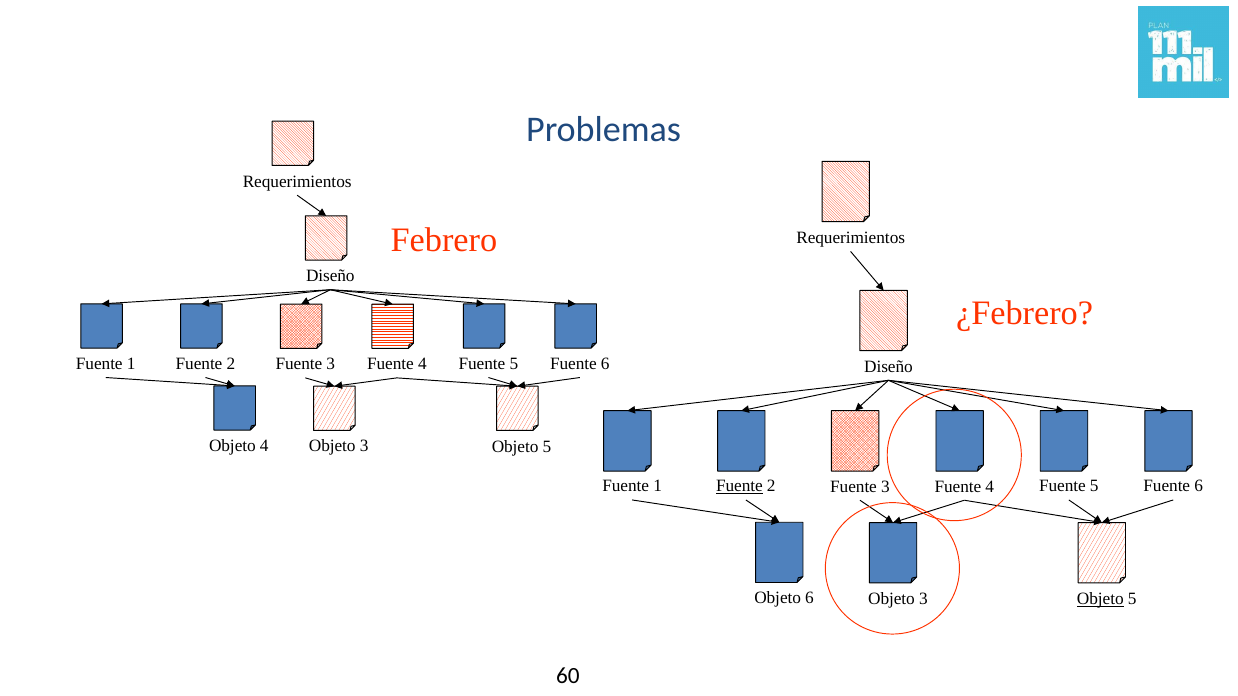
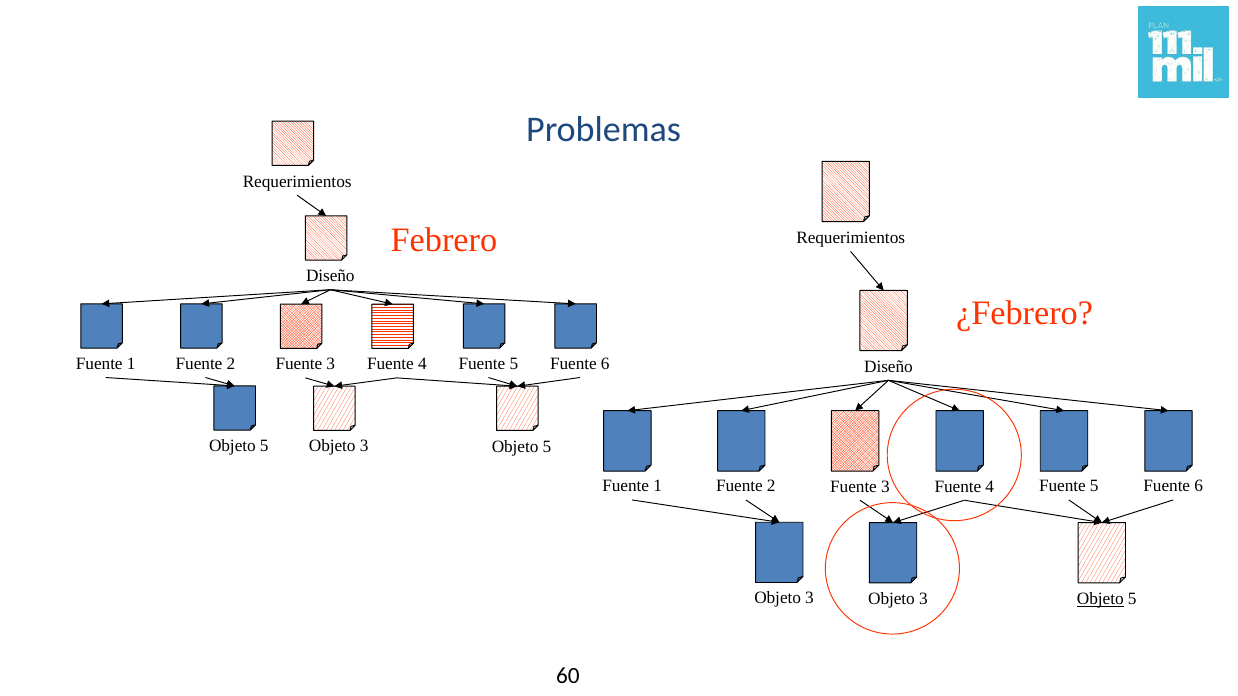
4: 4 -> 5 (264, 446)
Fuente underline: present -> none (739, 487)
6: 6 -> 3 (810, 599)
